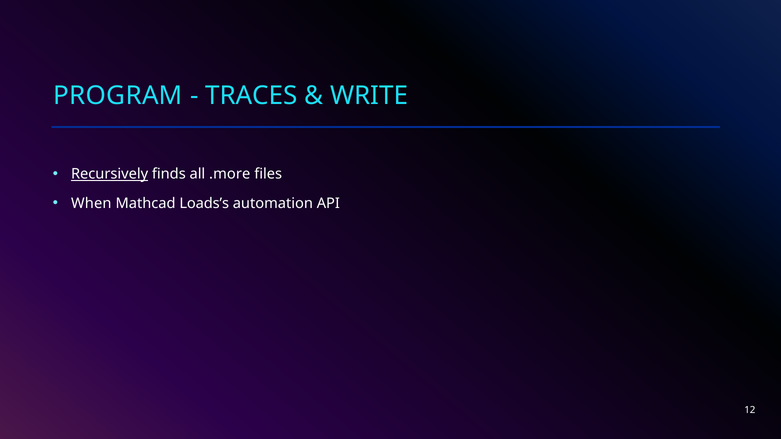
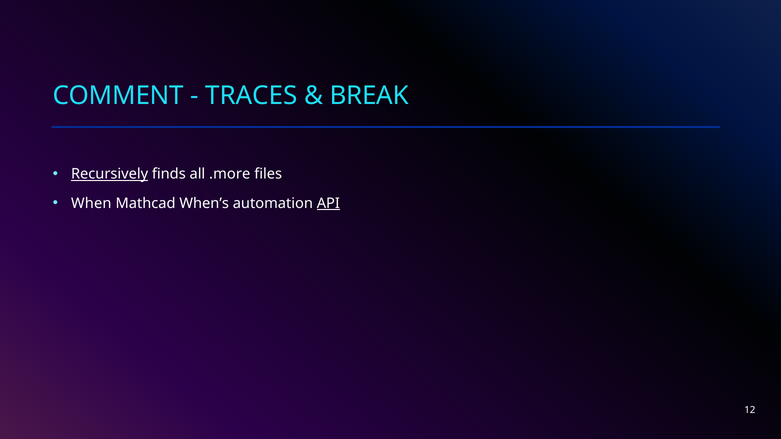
PROGRAM: PROGRAM -> COMMENT (118, 96)
WRITE: WRITE -> BREAK (369, 96)
Loads’s: Loads’s -> When’s (204, 203)
API underline: none -> present (328, 203)
